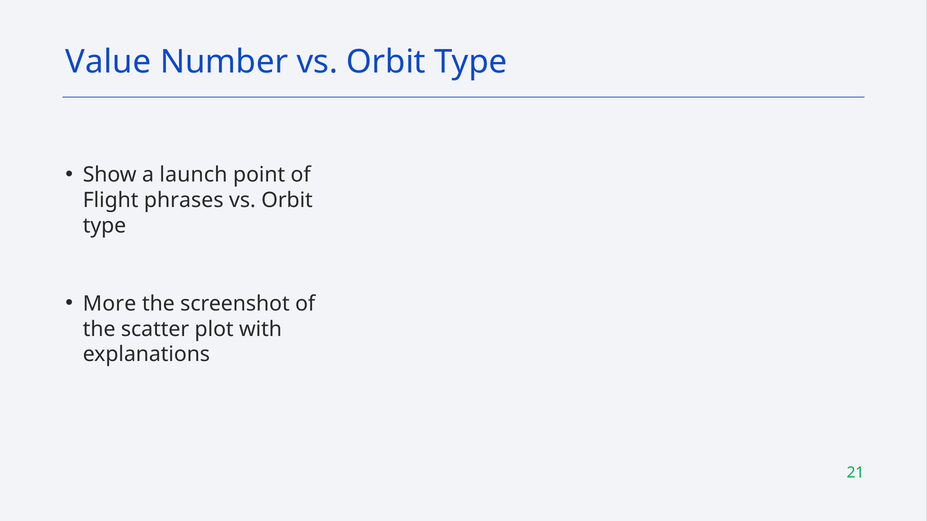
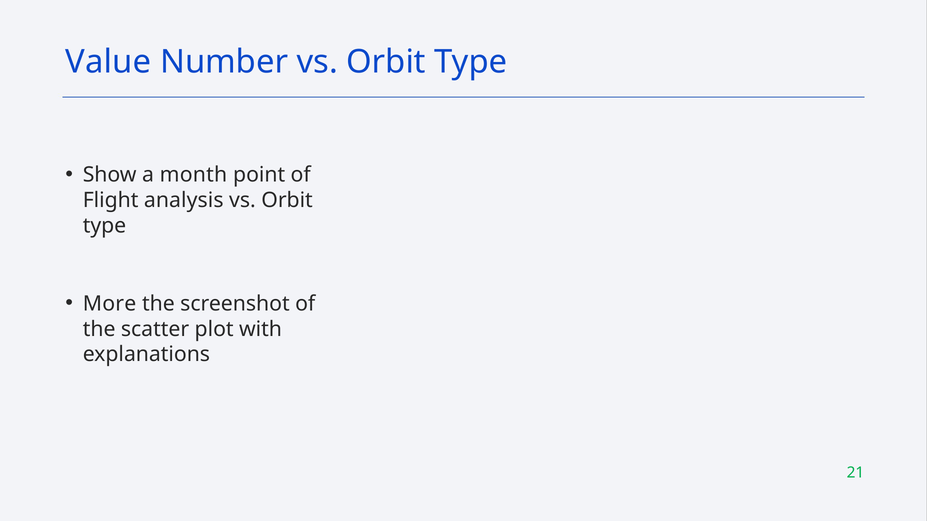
launch: launch -> month (193, 175)
phrases: phrases -> analysis (184, 200)
